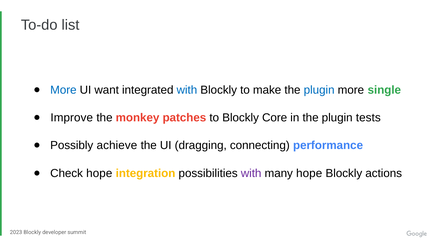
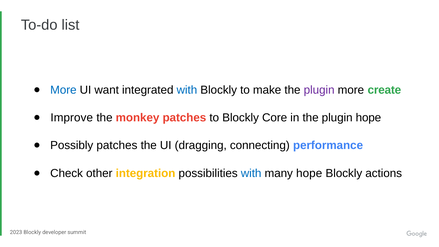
plugin colour: blue -> purple (319, 90)
single: single -> create (384, 90)
plugin tests: tests -> hope (368, 118)
Possibly achieve: achieve -> patches (117, 145)
Check hope: hope -> other (99, 173)
with colour: purple -> blue (251, 173)
